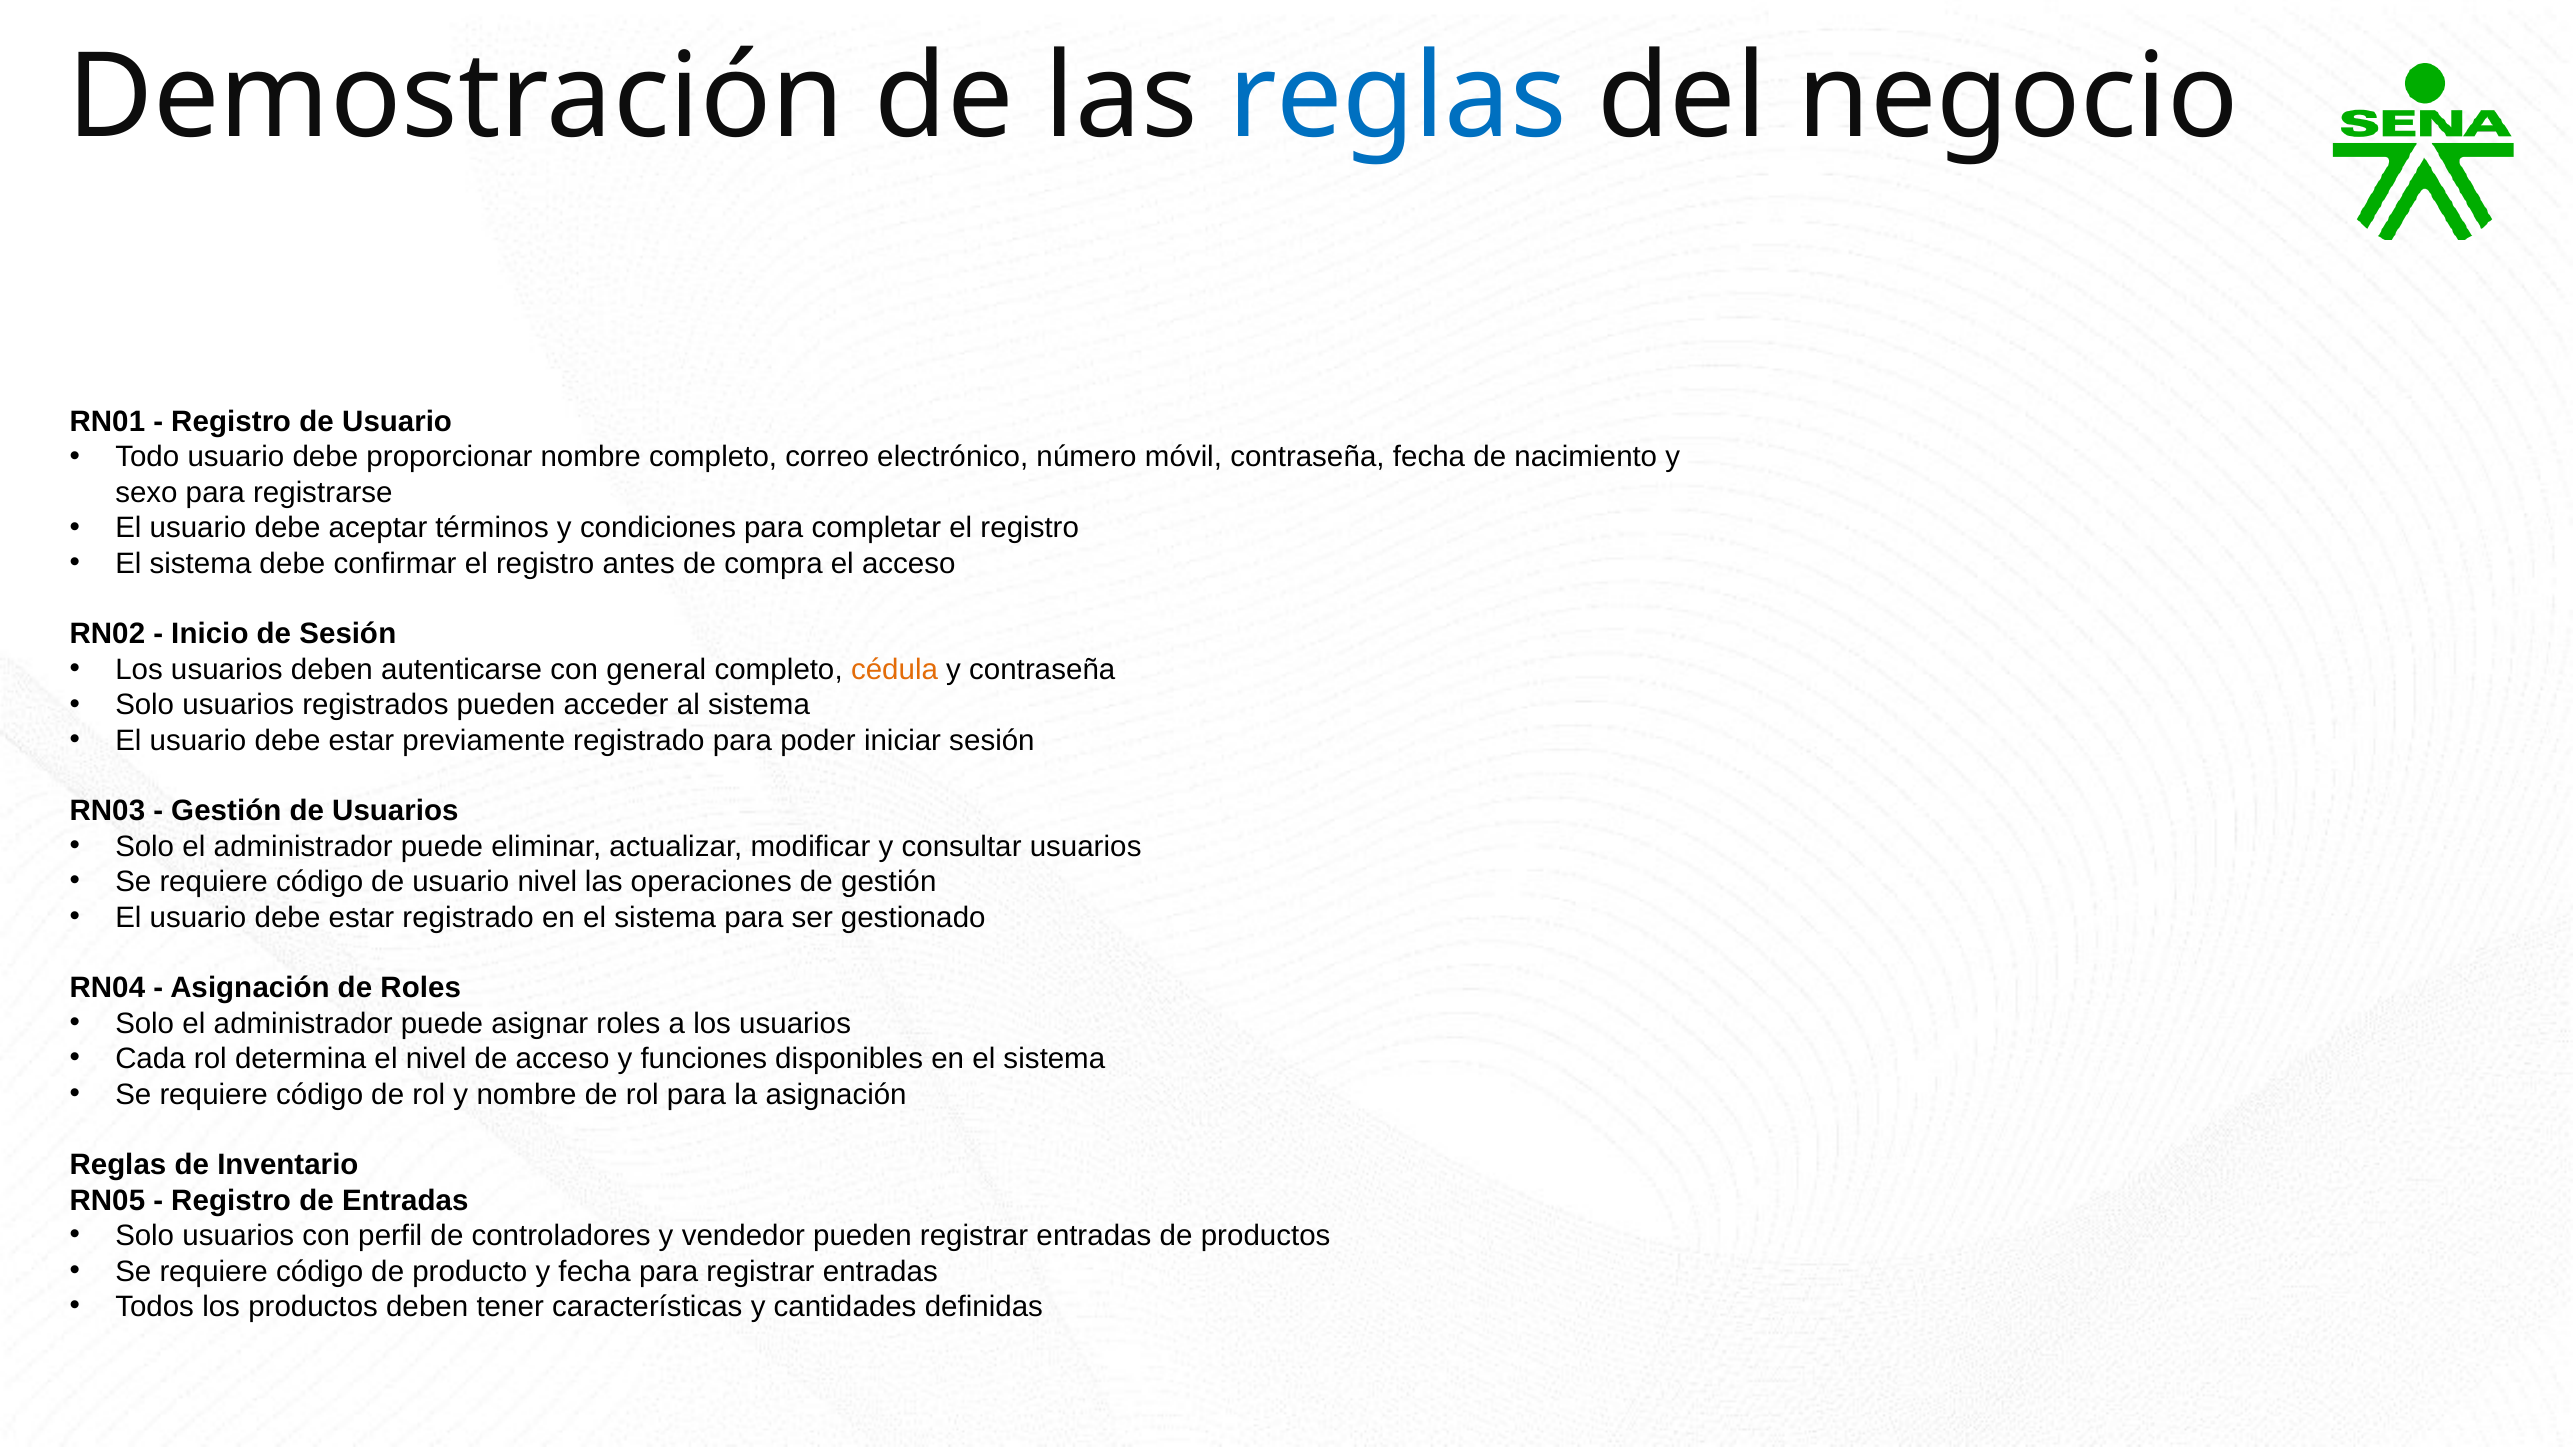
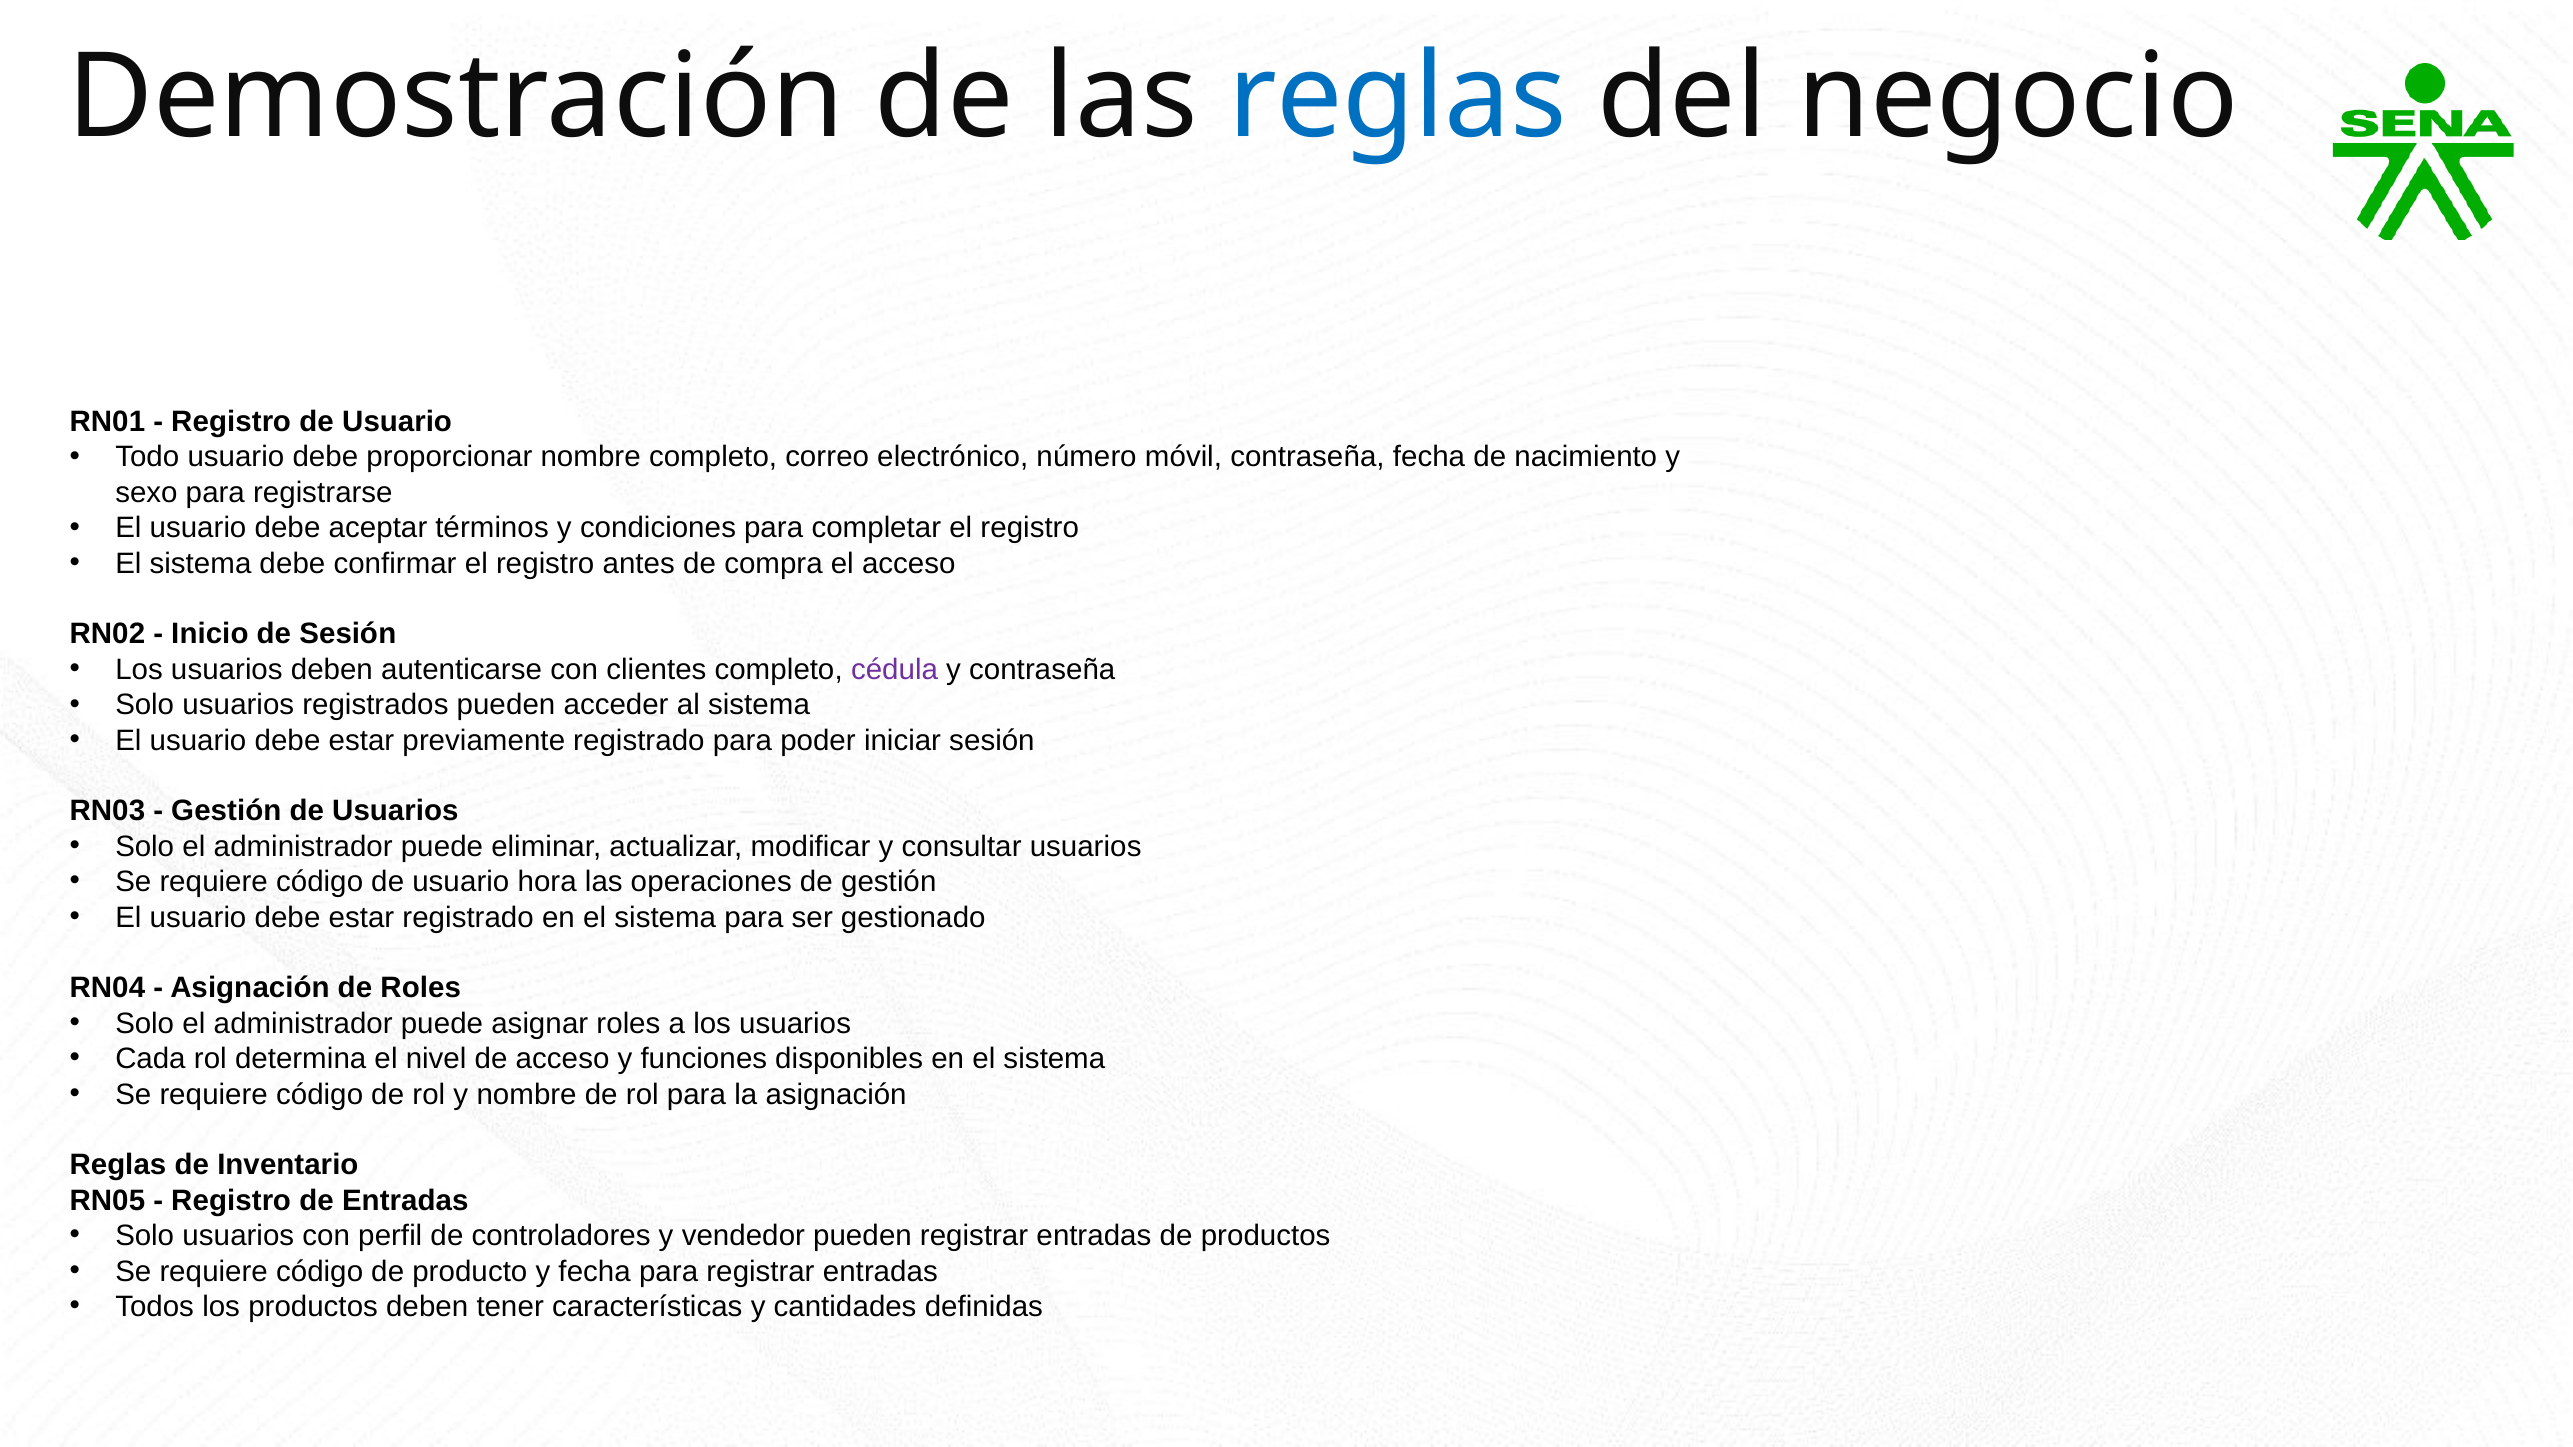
general: general -> clientes (656, 670)
cédula colour: orange -> purple (895, 670)
usuario nivel: nivel -> hora (547, 882)
